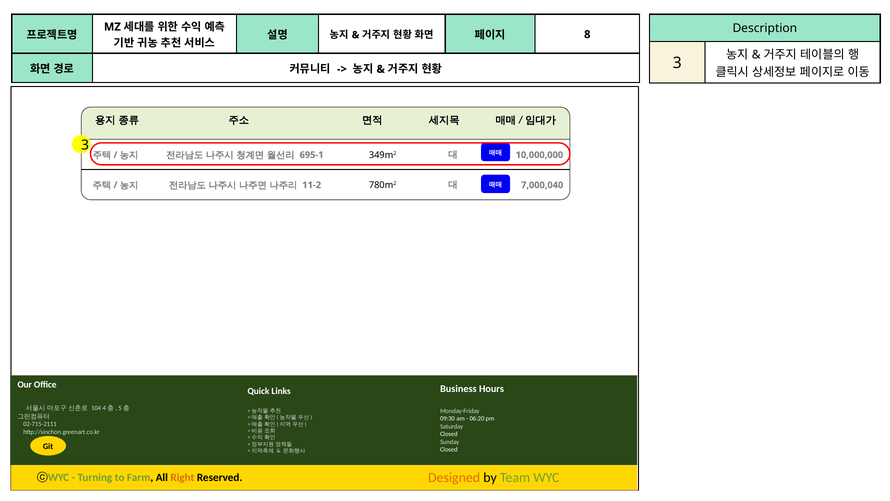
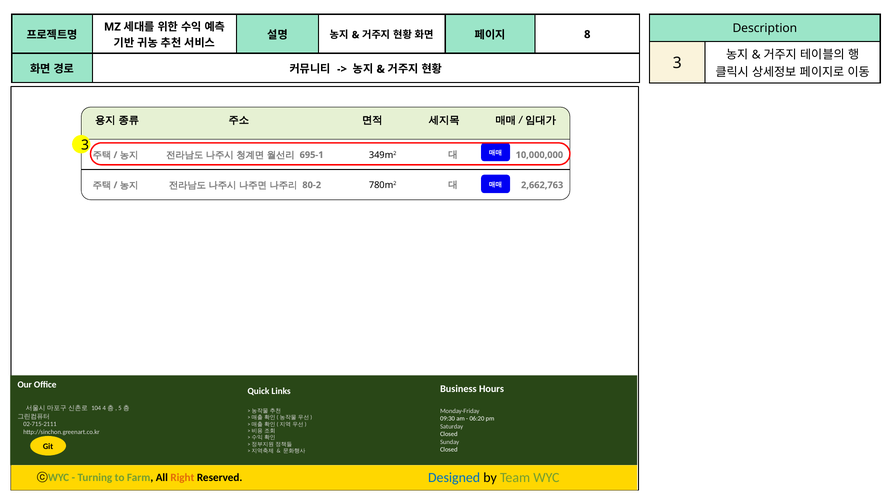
11-2: 11-2 -> 80-2 (312, 185)
7,000,040: 7,000,040 -> 2,662,763 (542, 185)
Designed colour: orange -> blue (454, 477)
